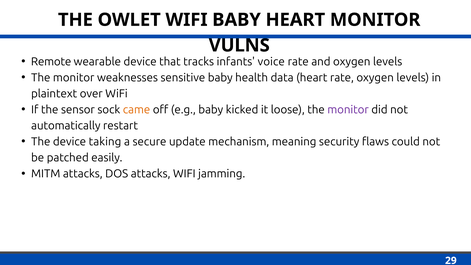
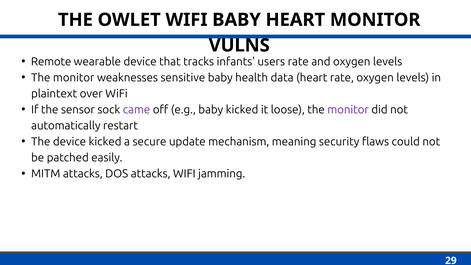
voice: voice -> users (271, 62)
came colour: orange -> purple (137, 110)
device taking: taking -> kicked (105, 142)
